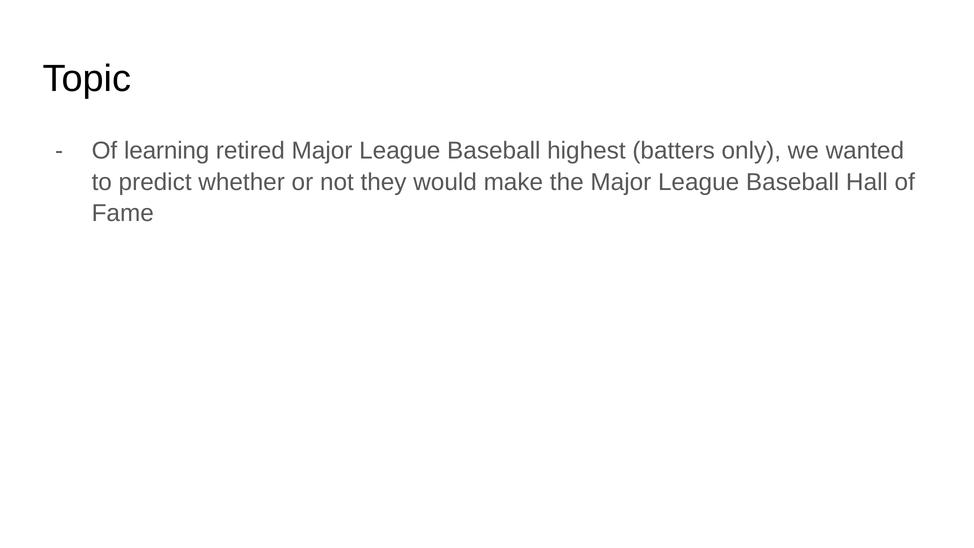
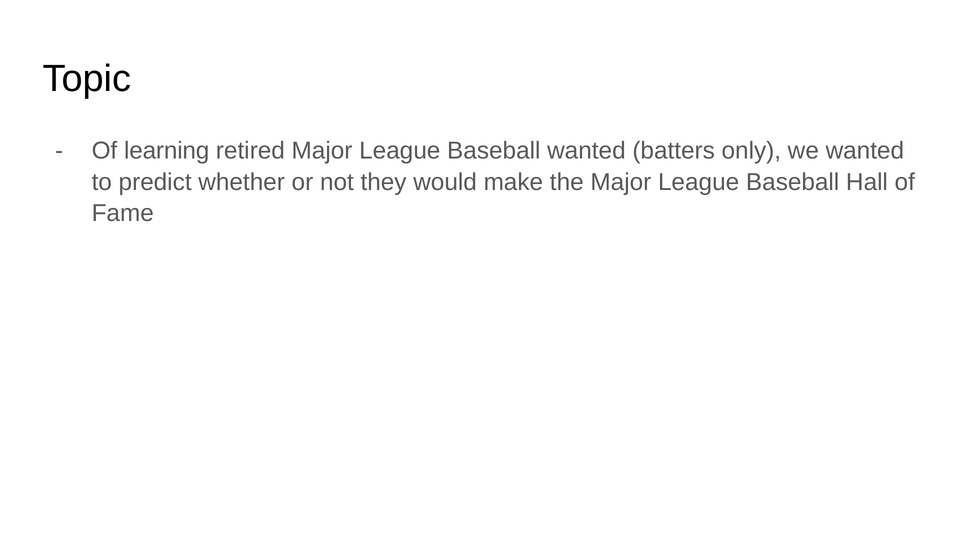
Baseball highest: highest -> wanted (586, 151)
